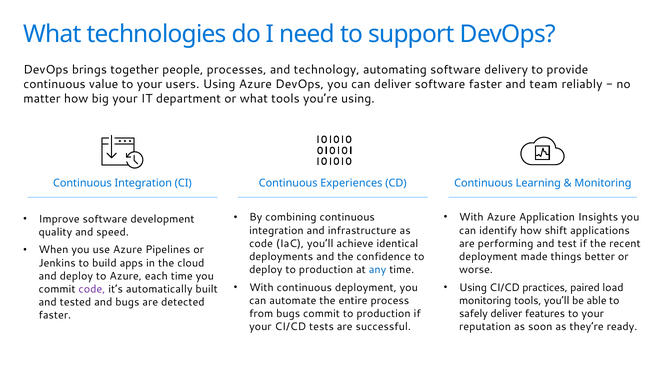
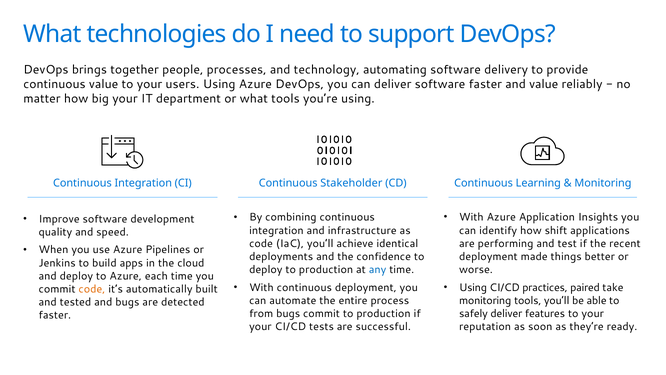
and team: team -> value (544, 84)
Experiences: Experiences -> Stakeholder (351, 183)
load: load -> take (613, 287)
code colour: purple -> orange (92, 289)
